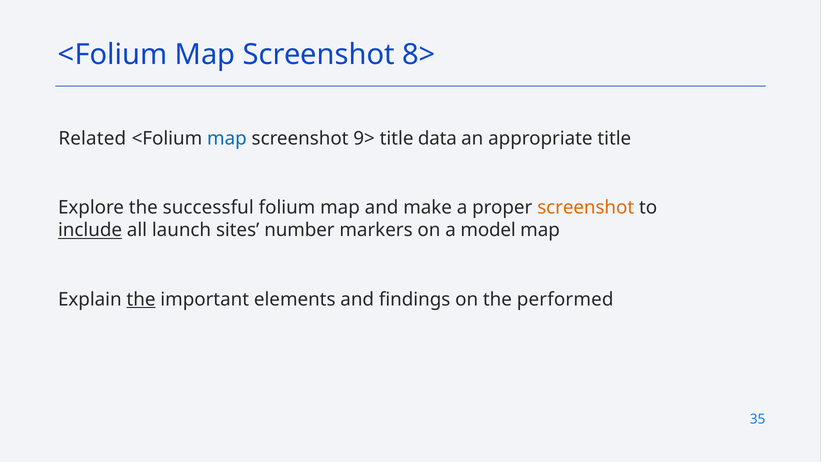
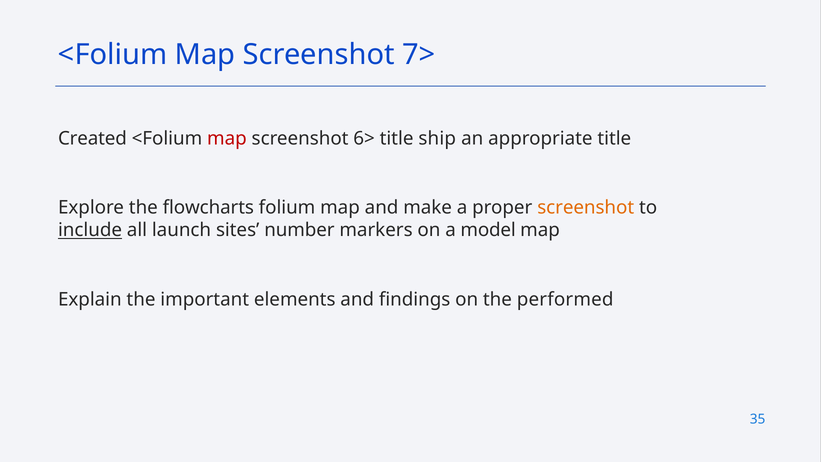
8>: 8> -> 7> (419, 55)
Related: Related -> Created (92, 139)
map colour: blue -> red (227, 139)
9>: 9> -> 6> (364, 139)
data: data -> ship (437, 139)
successful: successful -> flowcharts (208, 208)
the underline: present -> none (141, 299)
